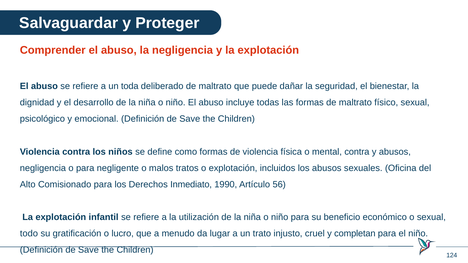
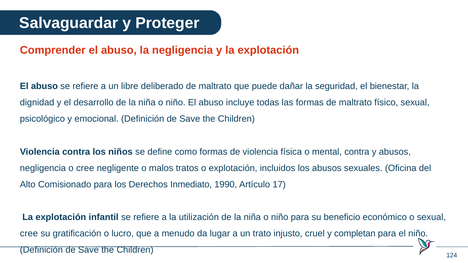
toda: toda -> libre (130, 86)
o para: para -> cree (85, 168)
56: 56 -> 17 (279, 185)
todo: todo -> cree (29, 234)
